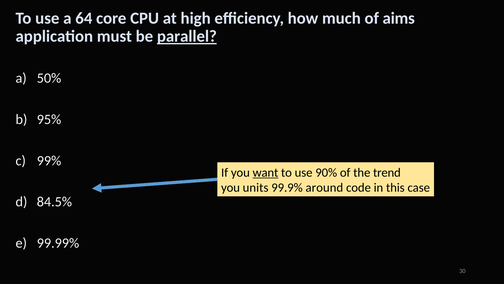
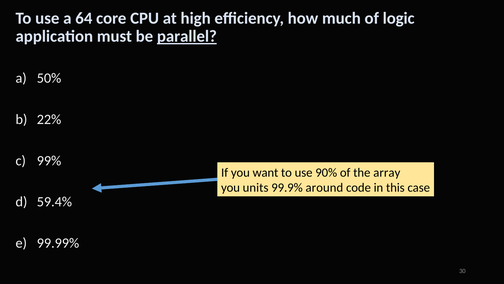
aims: aims -> logic (399, 18)
95%: 95% -> 22% (49, 119)
want underline: present -> none (265, 172)
trend: trend -> array (387, 172)
84.5%: 84.5% -> 59.4% (54, 202)
